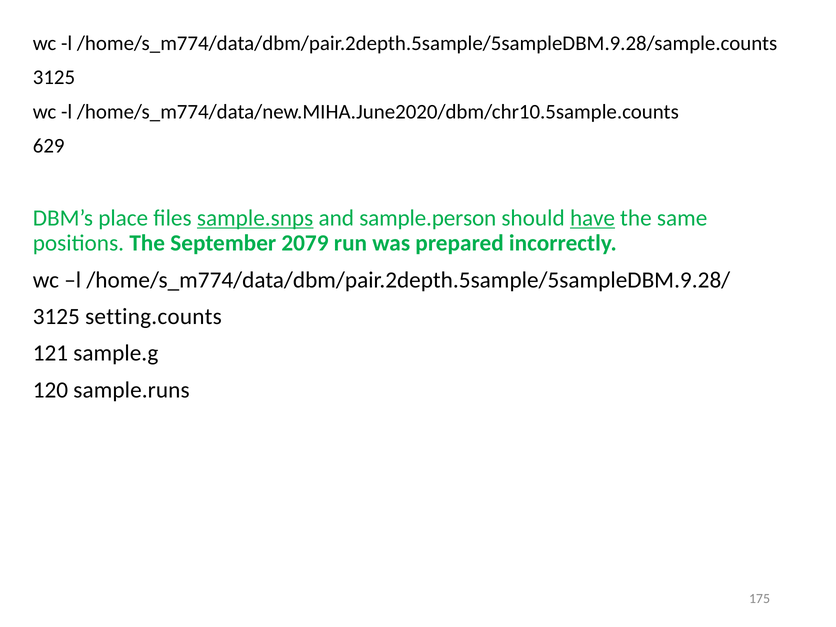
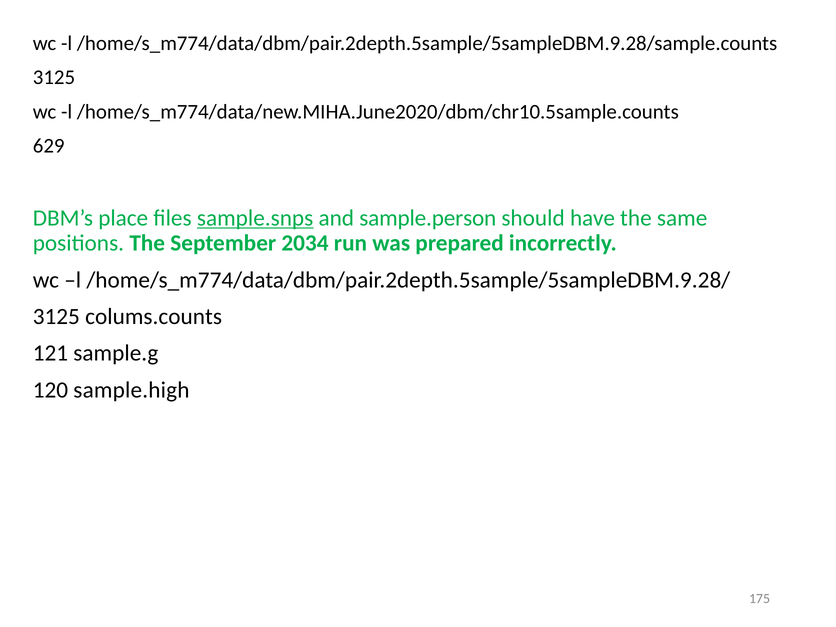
have underline: present -> none (593, 218)
2079: 2079 -> 2034 (305, 243)
setting.counts: setting.counts -> colums.counts (154, 317)
sample.runs: sample.runs -> sample.high (131, 390)
